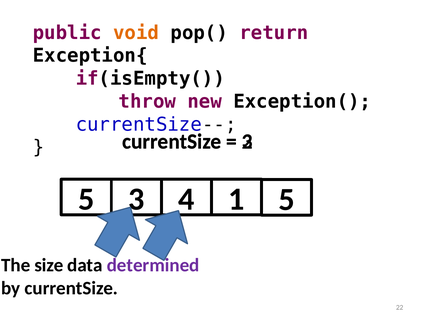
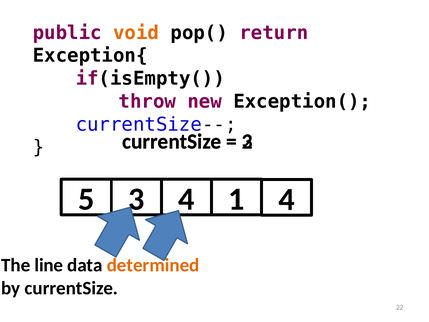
1 5: 5 -> 4 (286, 199)
size: size -> line (49, 265)
determined colour: purple -> orange (153, 265)
